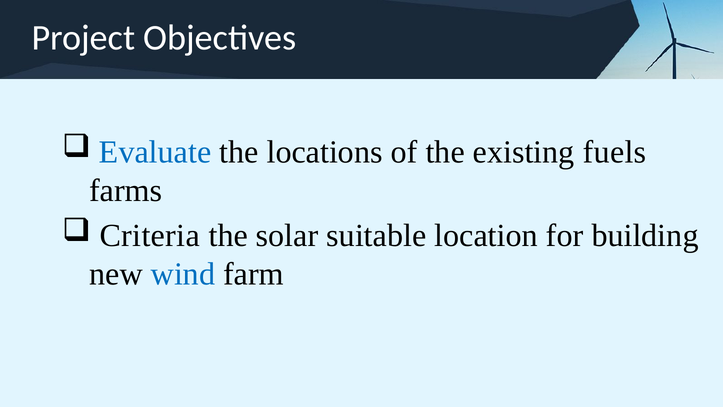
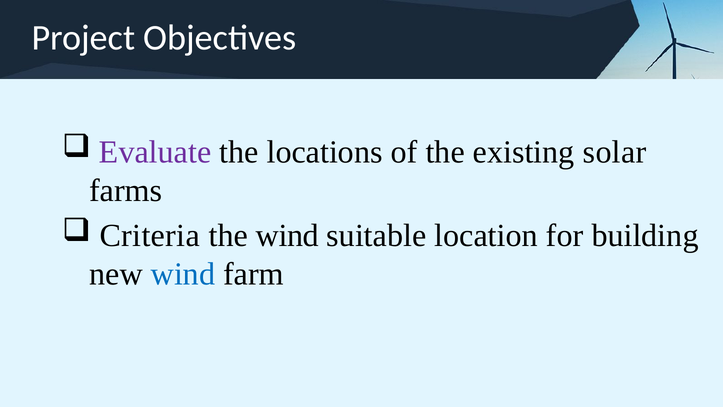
Evaluate colour: blue -> purple (155, 152)
fuels: fuels -> solar (615, 152)
the solar: solar -> wind (287, 236)
